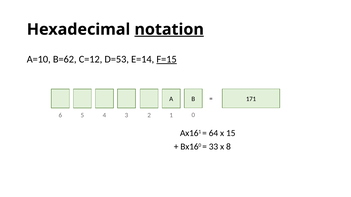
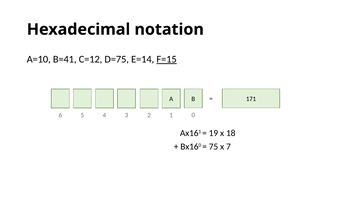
notation underline: present -> none (169, 29)
B=62: B=62 -> B=41 (65, 59)
D=53: D=53 -> D=75 (117, 59)
64: 64 -> 19 (213, 133)
15: 15 -> 18 (231, 133)
33: 33 -> 75 (213, 147)
8: 8 -> 7 (228, 147)
